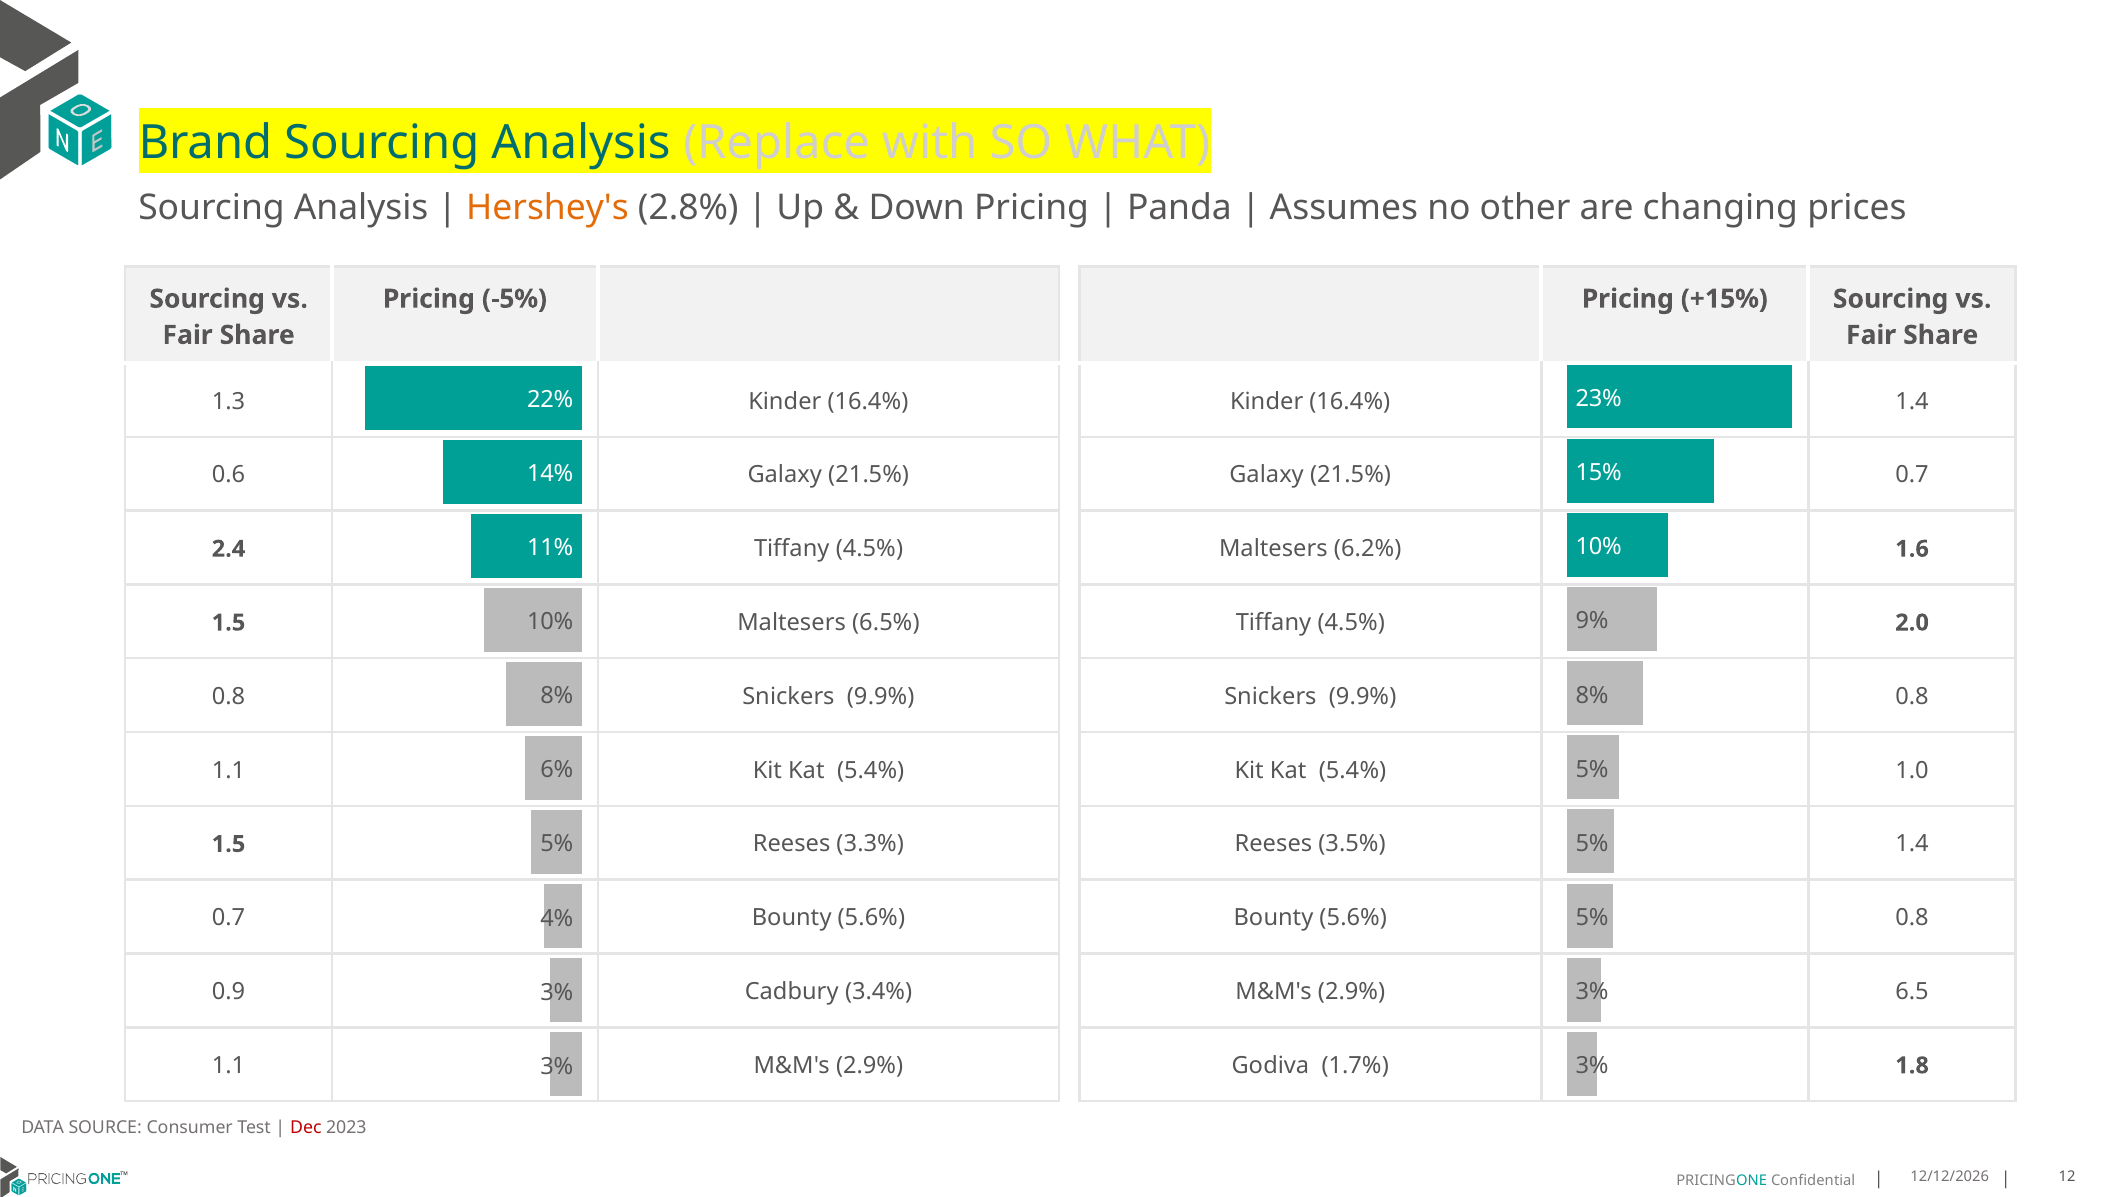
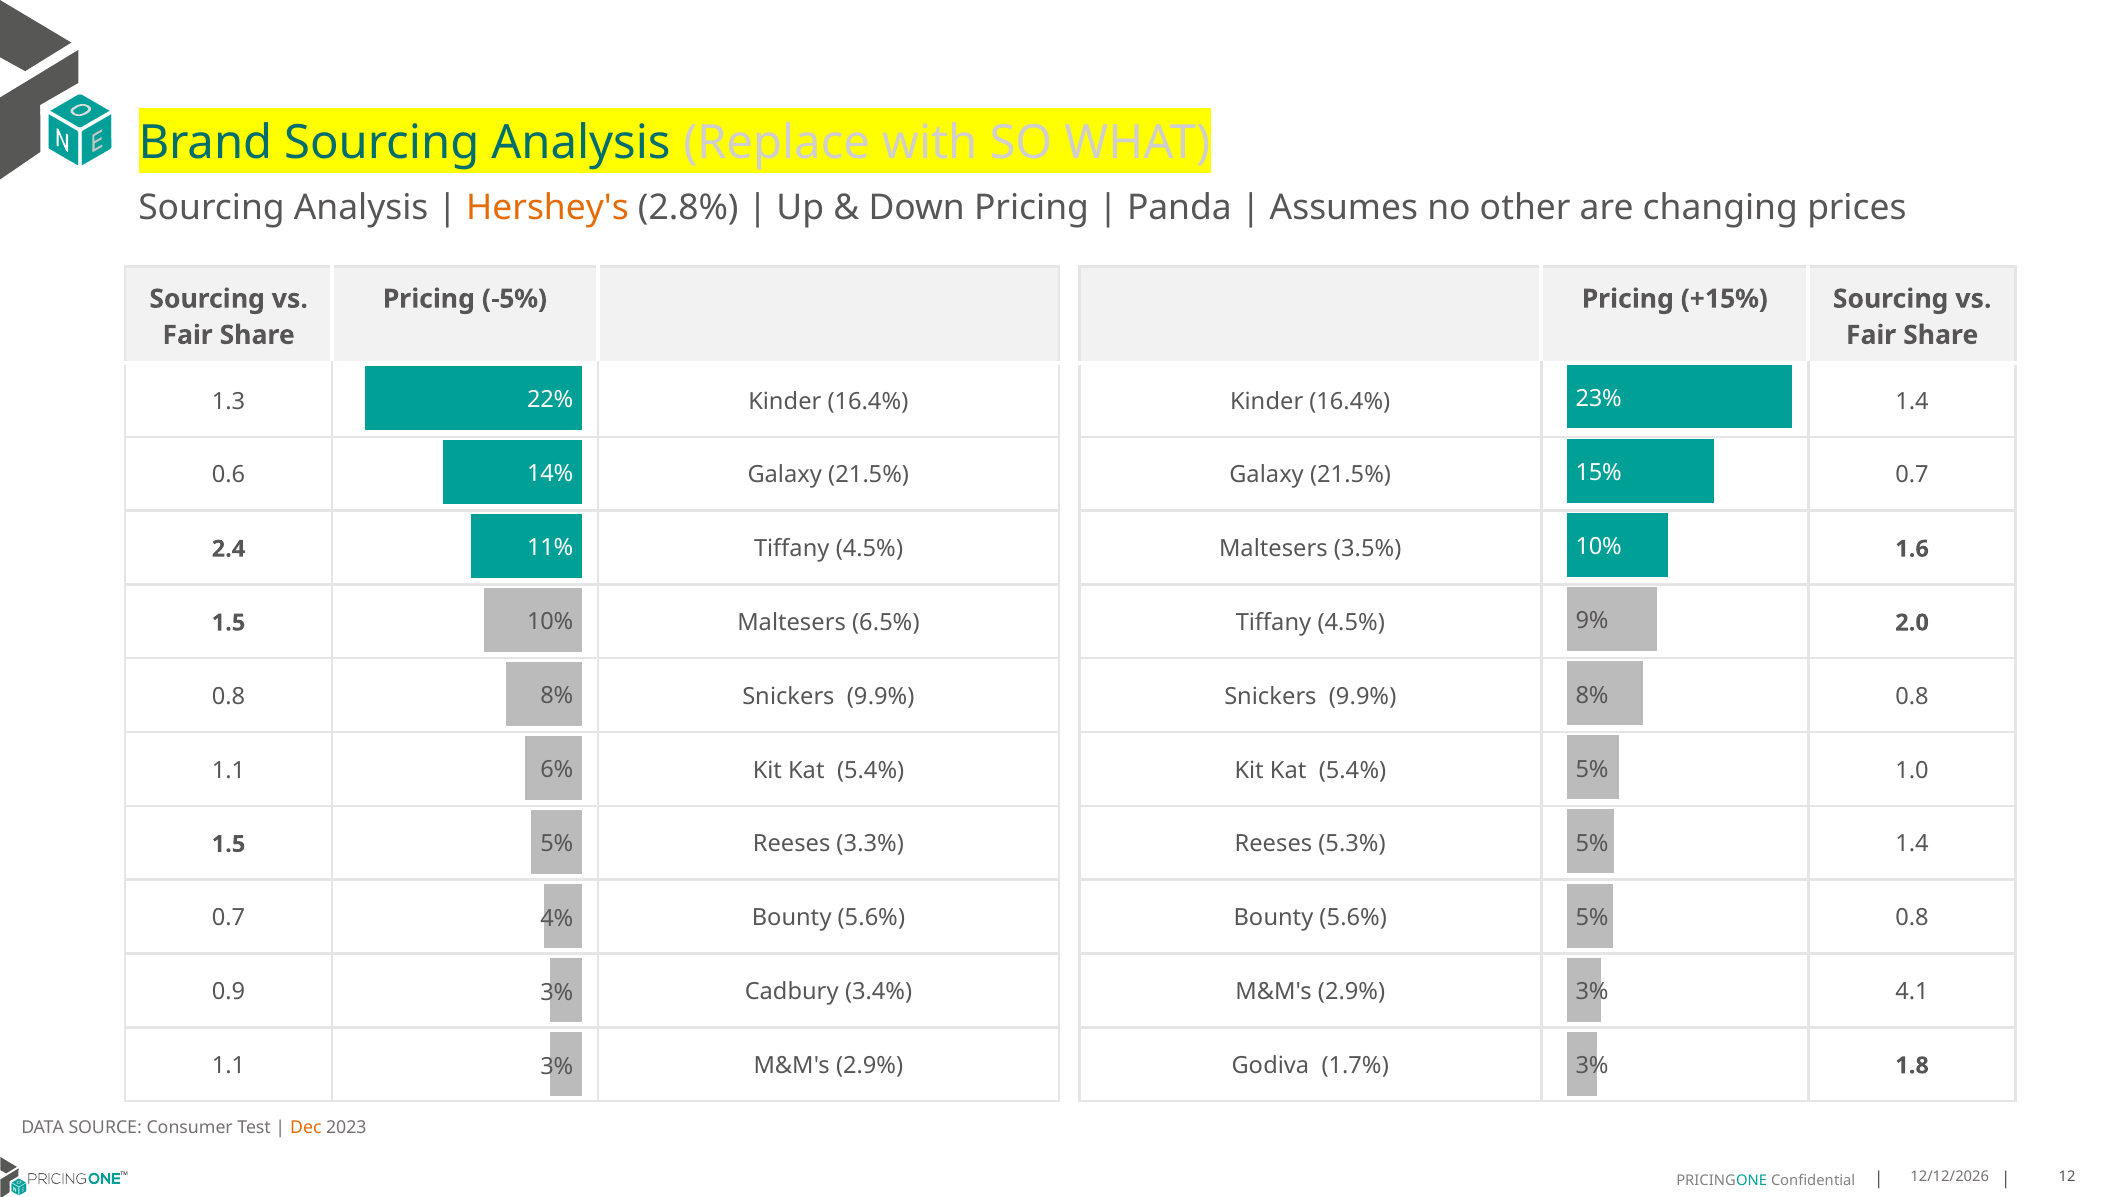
6.2%: 6.2% -> 3.5% (1368, 549)
3.5%: 3.5% -> 5.3% (1352, 844)
6.5: 6.5 -> 4.1 (1912, 992)
Dec colour: red -> orange (306, 1127)
